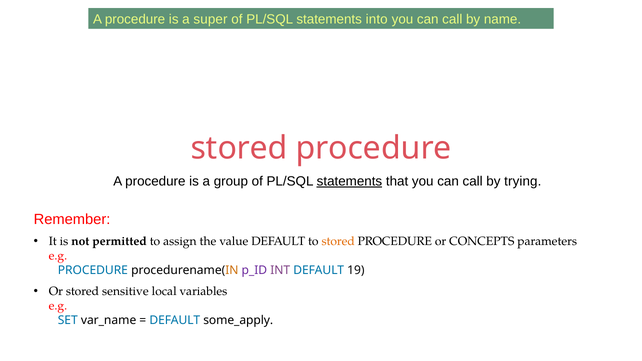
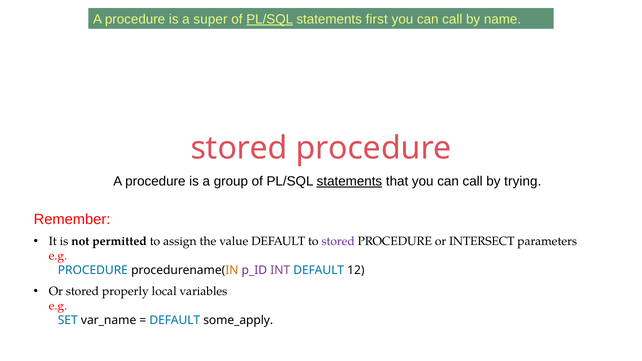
PL/SQL underline: none -> present (270, 19)
into: into -> first (377, 19)
stored colour: orange -> purple (338, 242)
CONCEPTS: CONCEPTS -> INTERSECT (482, 242)
19: 19 -> 12 (356, 270)
sensitive: sensitive -> properly (125, 291)
